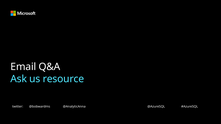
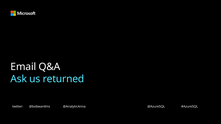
resource: resource -> returned (63, 79)
